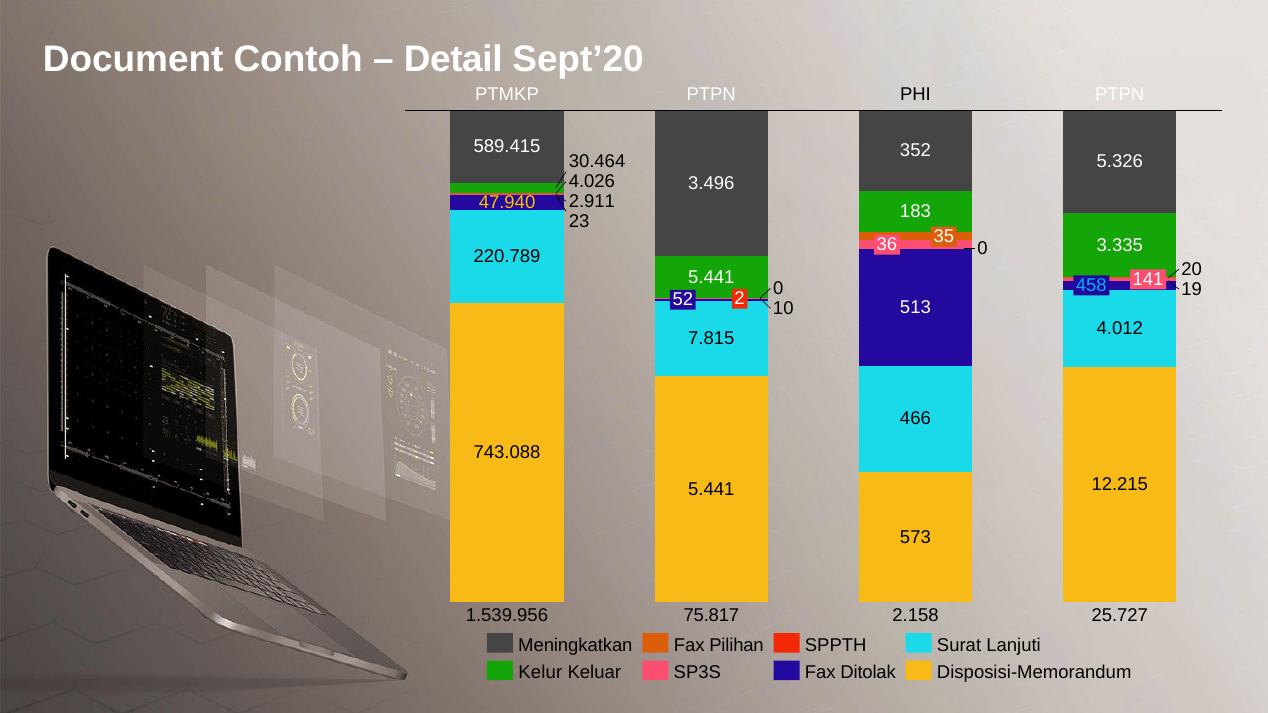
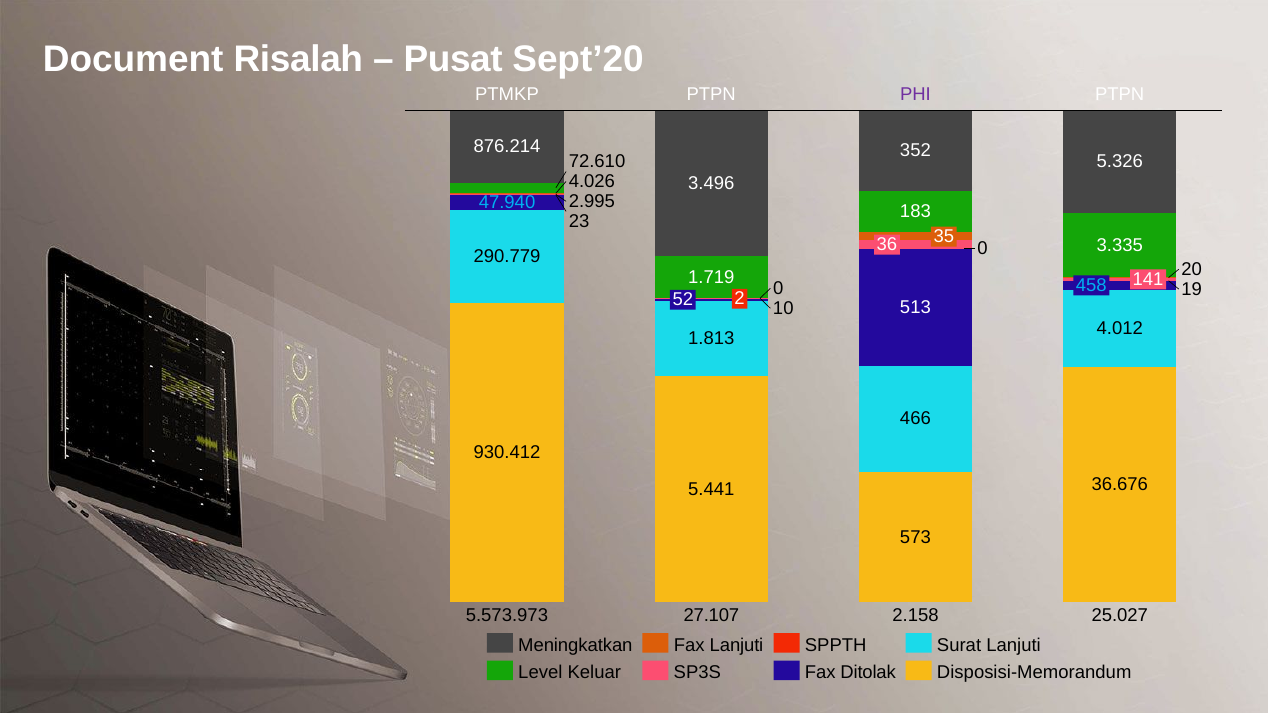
Contoh: Contoh -> Risalah (298, 60)
Detail: Detail -> Pusat (453, 60)
PHI colour: black -> purple (915, 95)
589.415: 589.415 -> 876.214 (507, 147)
30.464: 30.464 -> 72.610 (597, 161)
2.911: 2.911 -> 2.995 (592, 201)
47.940 colour: yellow -> light blue (507, 203)
220.789: 220.789 -> 290.779 (507, 257)
5.441: 5.441 -> 1.719 (711, 277)
7.815: 7.815 -> 1.813 (711, 339)
743.088: 743.088 -> 930.412 (507, 453)
12.215: 12.215 -> 36.676 (1120, 485)
1.539.956: 1.539.956 -> 5.573.973 (507, 615)
75.817: 75.817 -> 27.107 (711, 615)
25.727: 25.727 -> 25.027 (1120, 615)
Fax Pilihan: Pilihan -> Lanjuti (737, 645)
Kelur: Kelur -> Level (540, 673)
